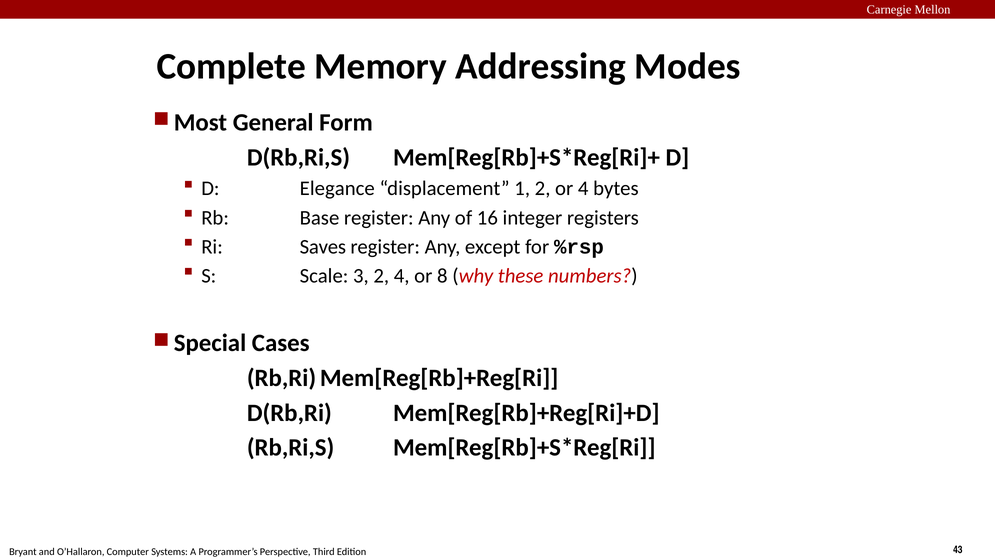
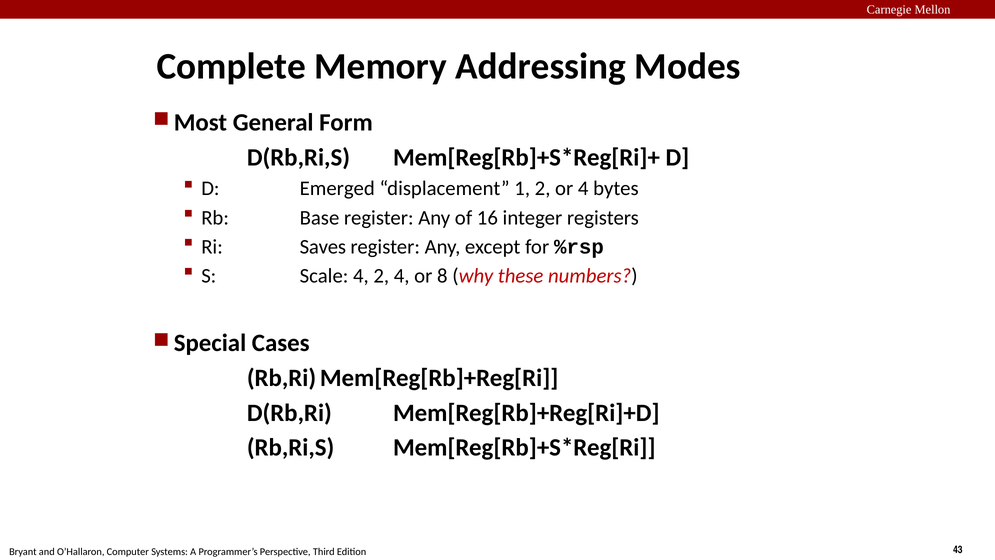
Elegance: Elegance -> Emerged (337, 189)
Scale 3: 3 -> 4 (361, 276)
